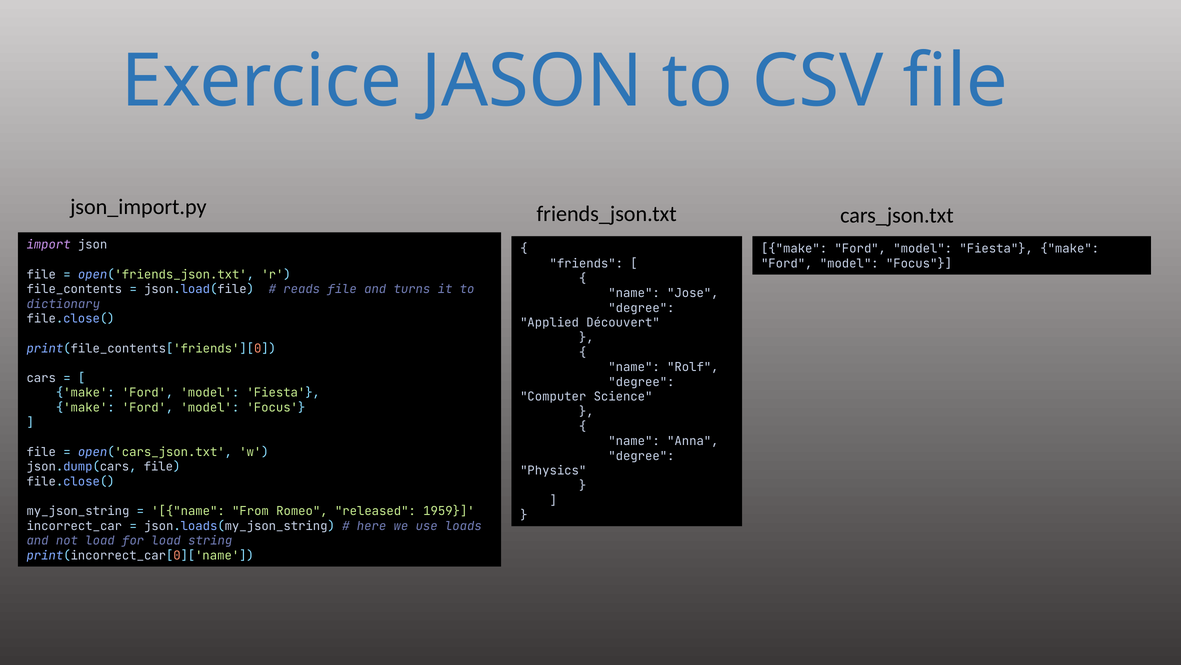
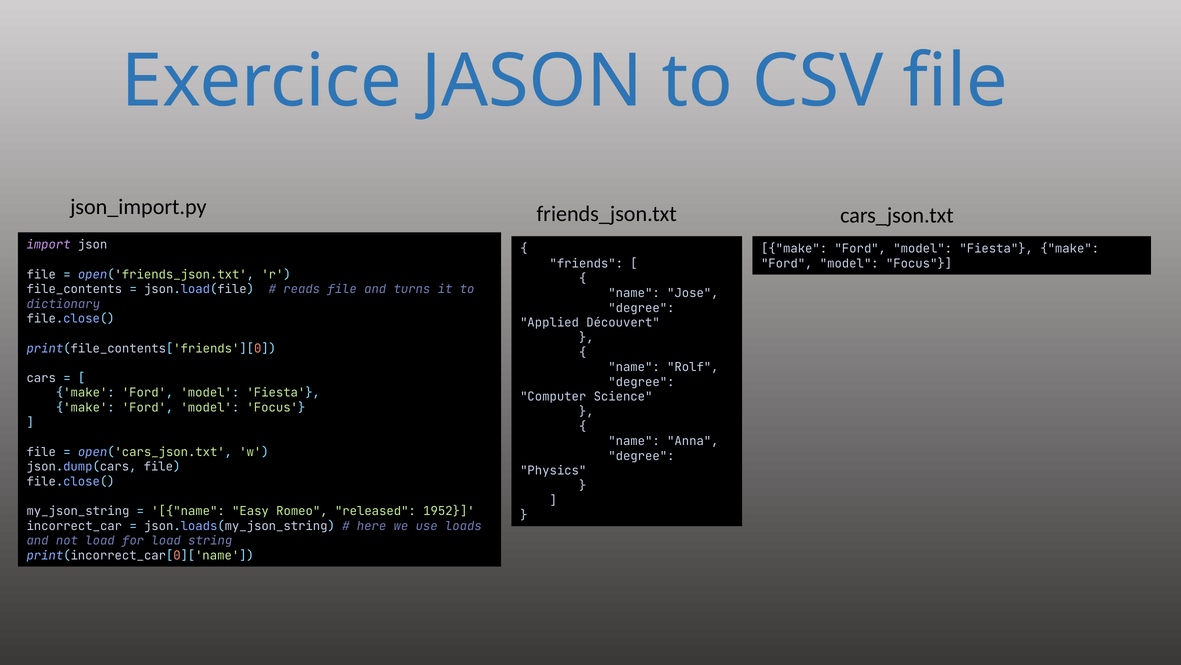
From: From -> Easy (250, 511)
1959: 1959 -> 1952 (449, 511)
